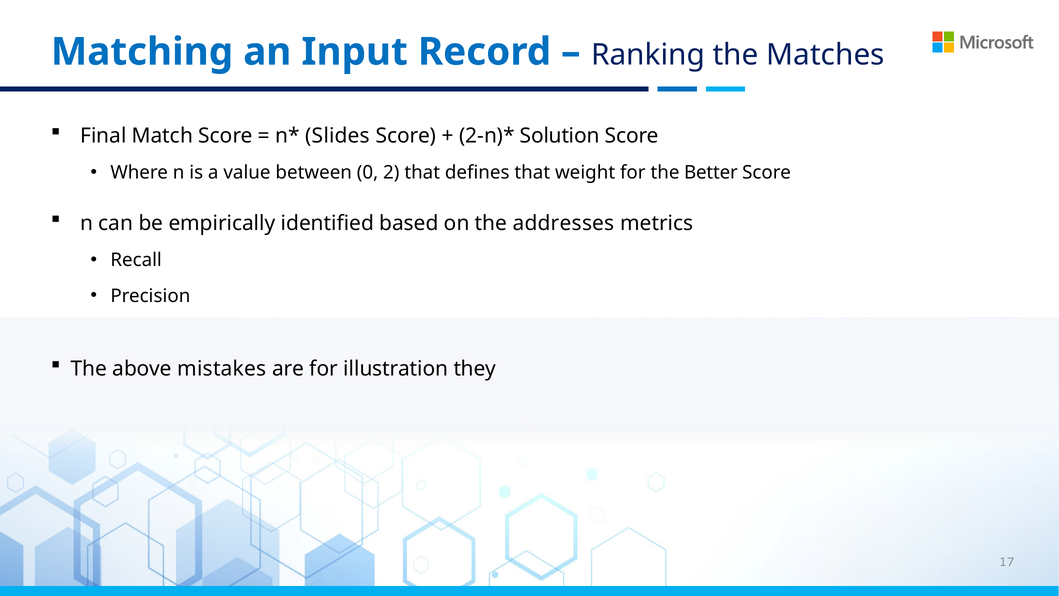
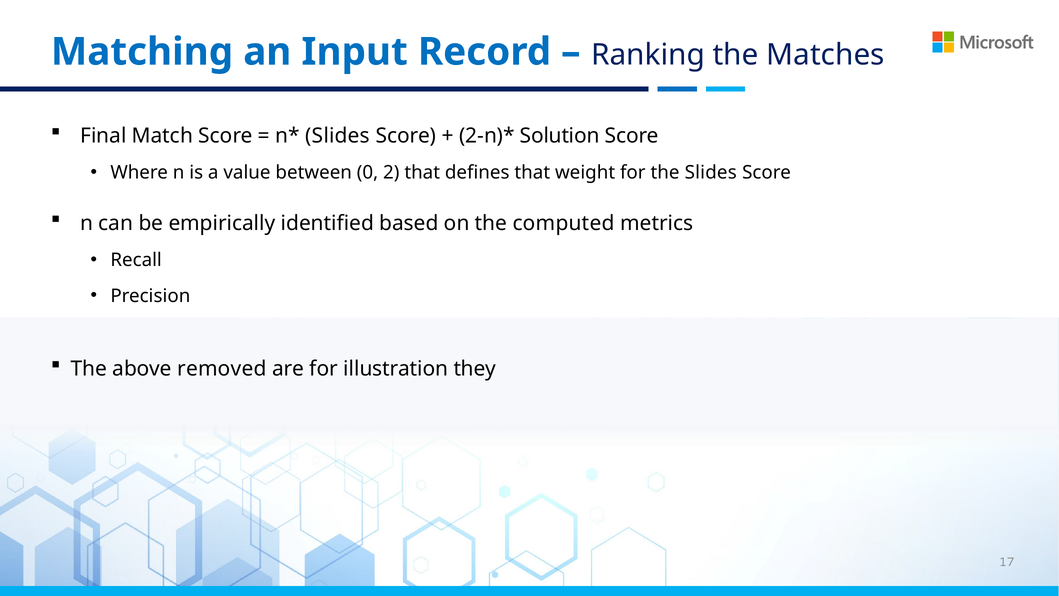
the Better: Better -> Slides (711, 173)
addresses: addresses -> computed (564, 223)
mistakes: mistakes -> removed (222, 369)
